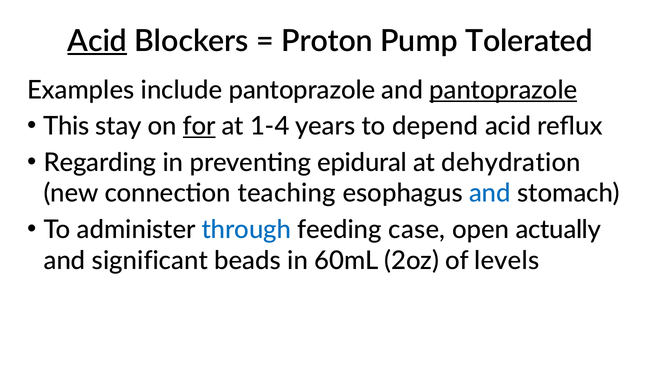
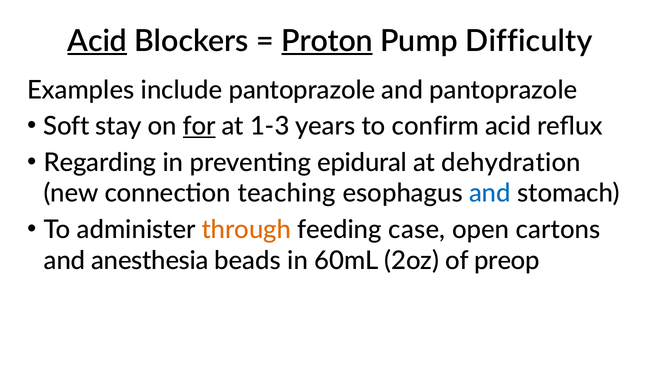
Proton underline: none -> present (327, 41)
Tolerated: Tolerated -> Difficulty (529, 41)
pantoprazole underline: present -> none (503, 90)
This: This -> Soft (66, 126)
1-4: 1-4 -> 1-3 (270, 126)
depend: depend -> confirm (435, 126)
through colour: blue -> orange (246, 229)
actually: actually -> cartons (558, 229)
significant: significant -> anesthesia (150, 260)
levels: levels -> preop (507, 260)
